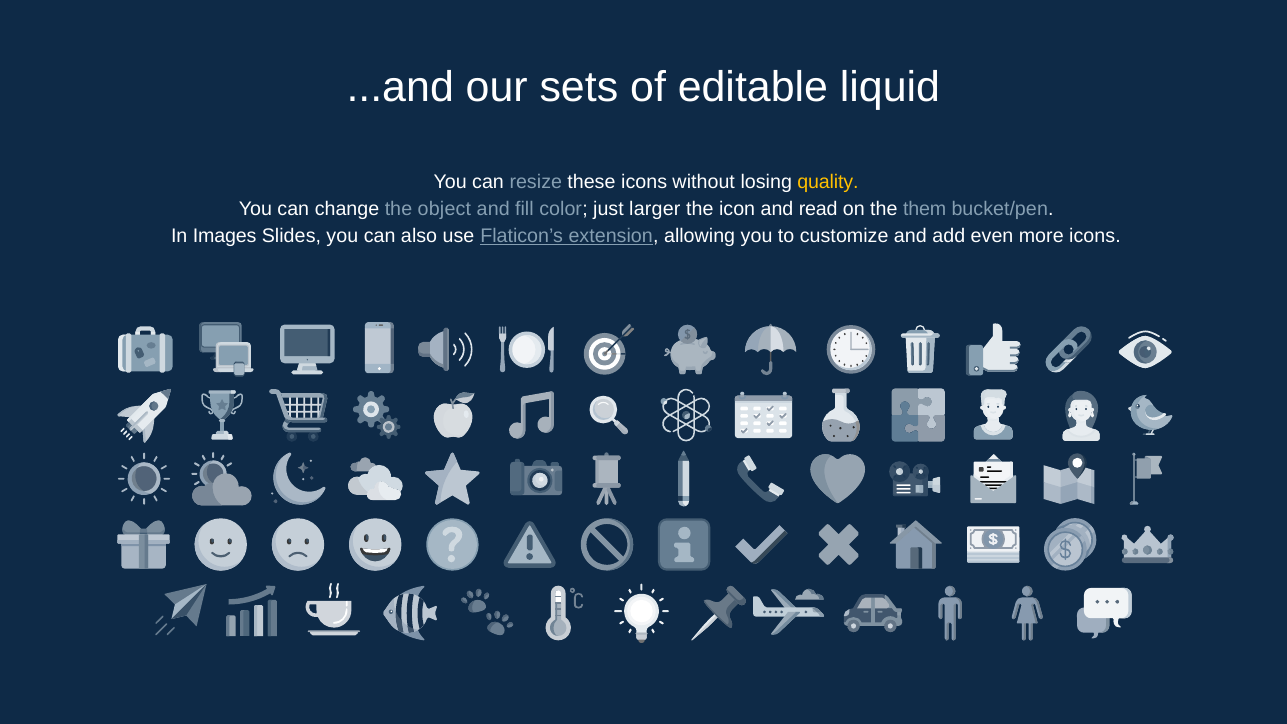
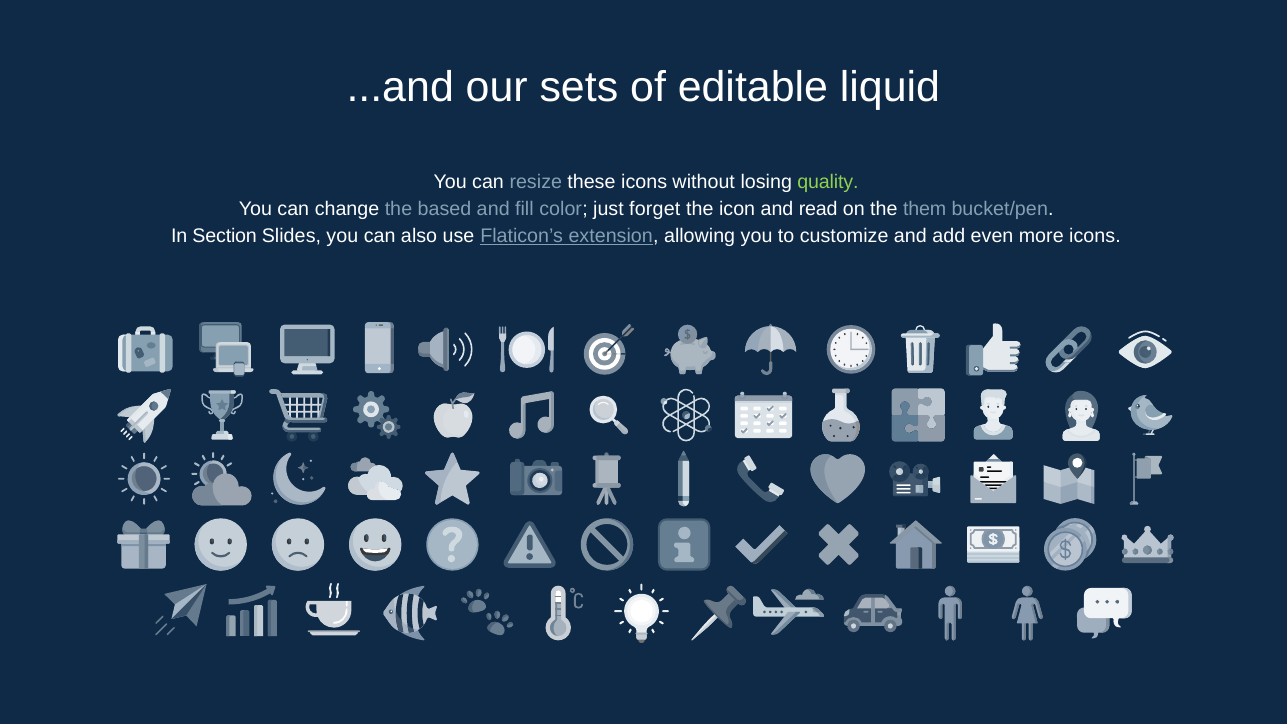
quality colour: yellow -> light green (828, 182)
object: object -> based (444, 209)
larger: larger -> forget (655, 209)
Images: Images -> Section (225, 236)
